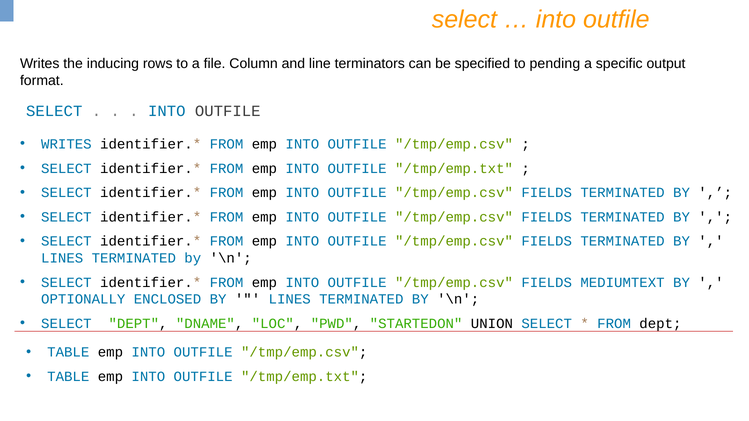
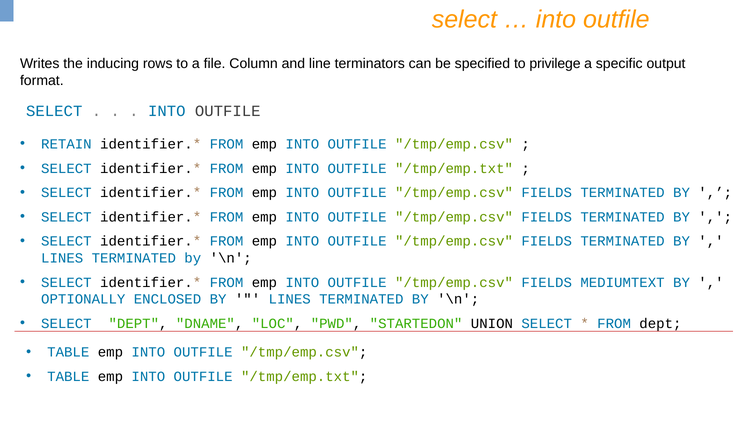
pending: pending -> privilege (555, 64)
WRITES: WRITES -> RETAIN (66, 144)
